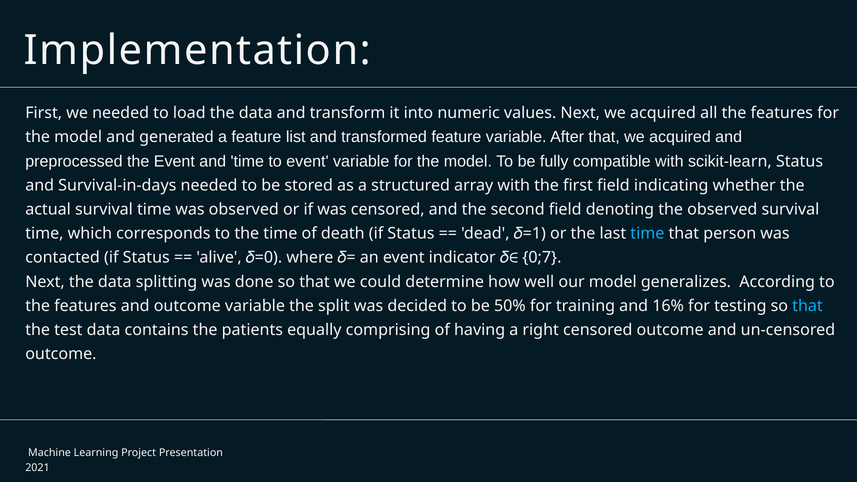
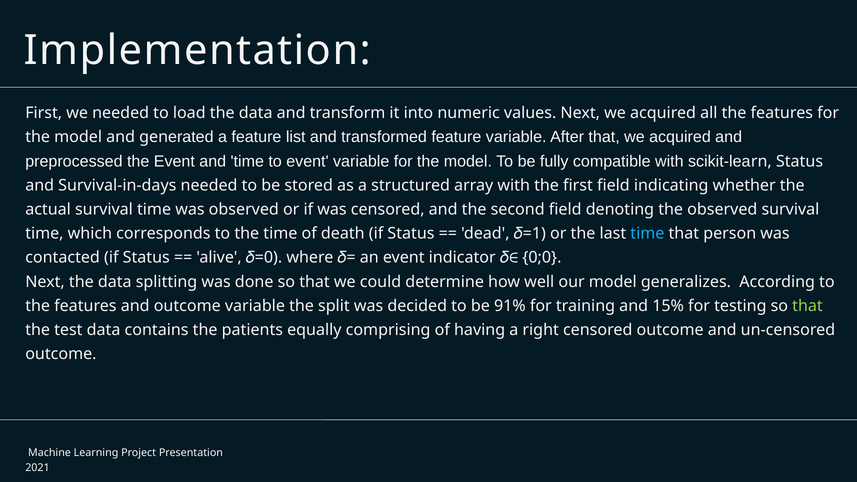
0;7: 0;7 -> 0;0 (542, 258)
50%: 50% -> 91% (510, 306)
16%: 16% -> 15% (668, 306)
that colour: light blue -> light green (808, 306)
